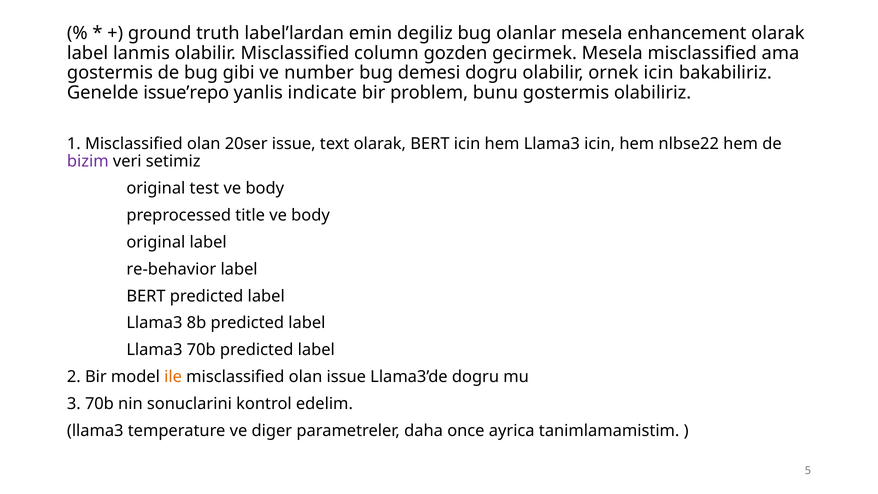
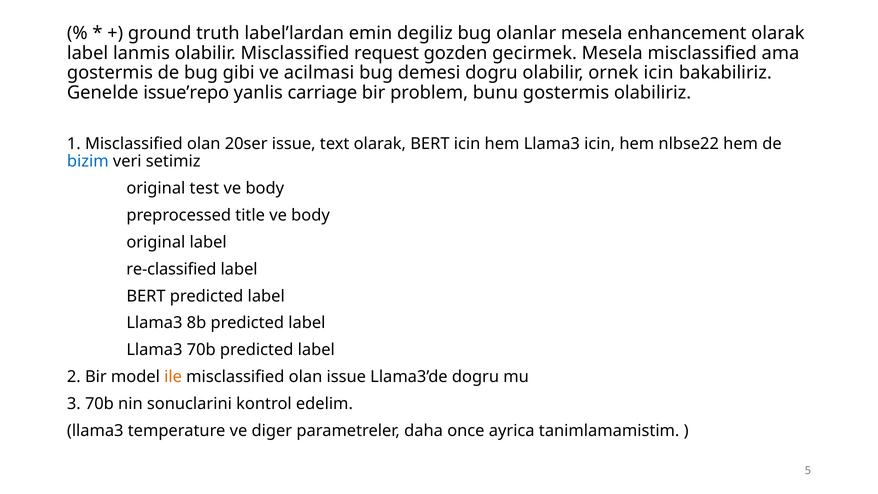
column: column -> request (387, 53)
number: number -> acilmasi (319, 73)
indicate: indicate -> carriage (322, 93)
bizim colour: purple -> blue (88, 161)
re-behavior: re-behavior -> re-classified (171, 269)
